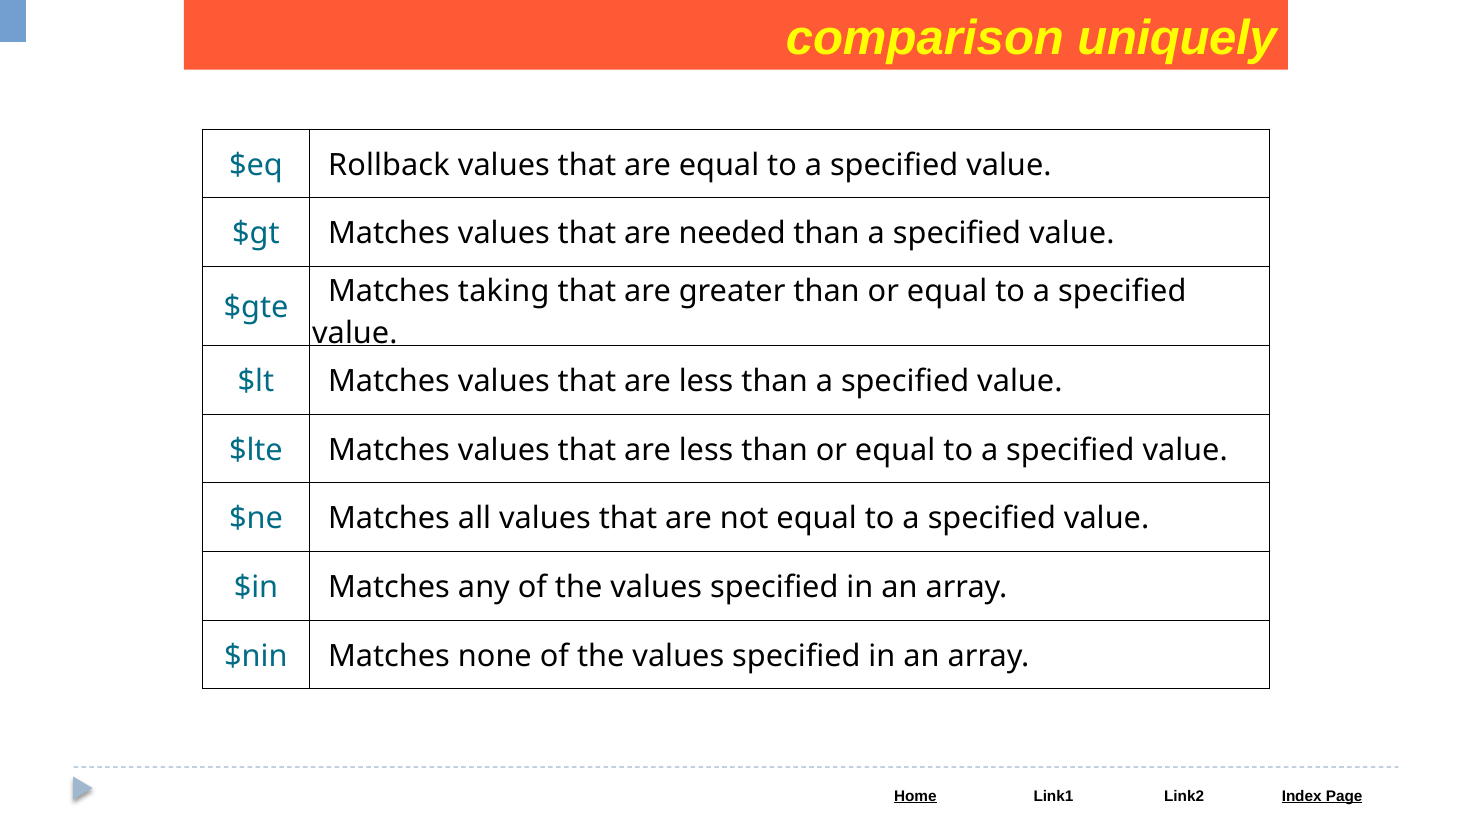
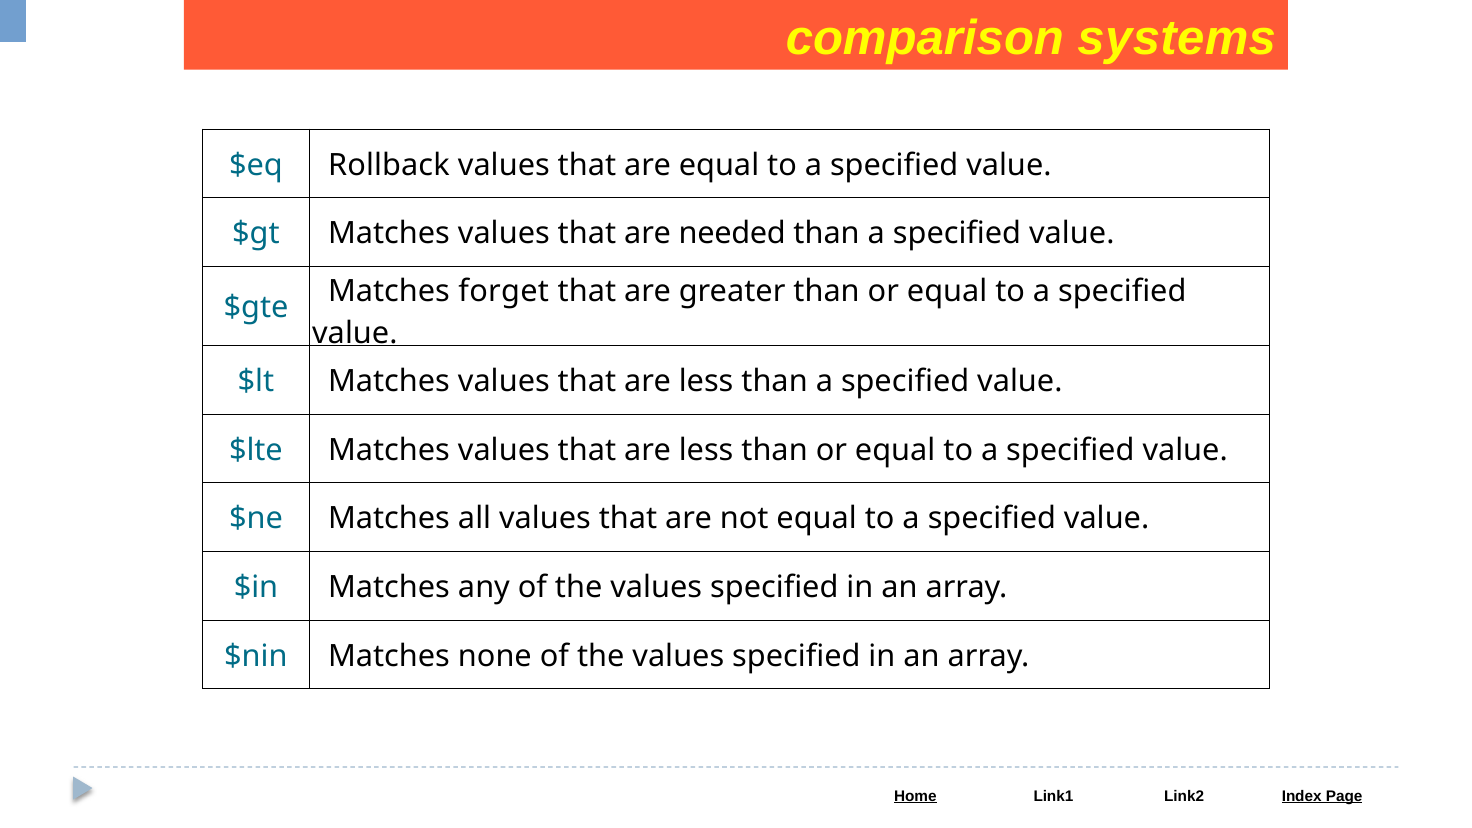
uniquely: uniquely -> systems (1177, 38)
taking: taking -> forget (504, 292)
